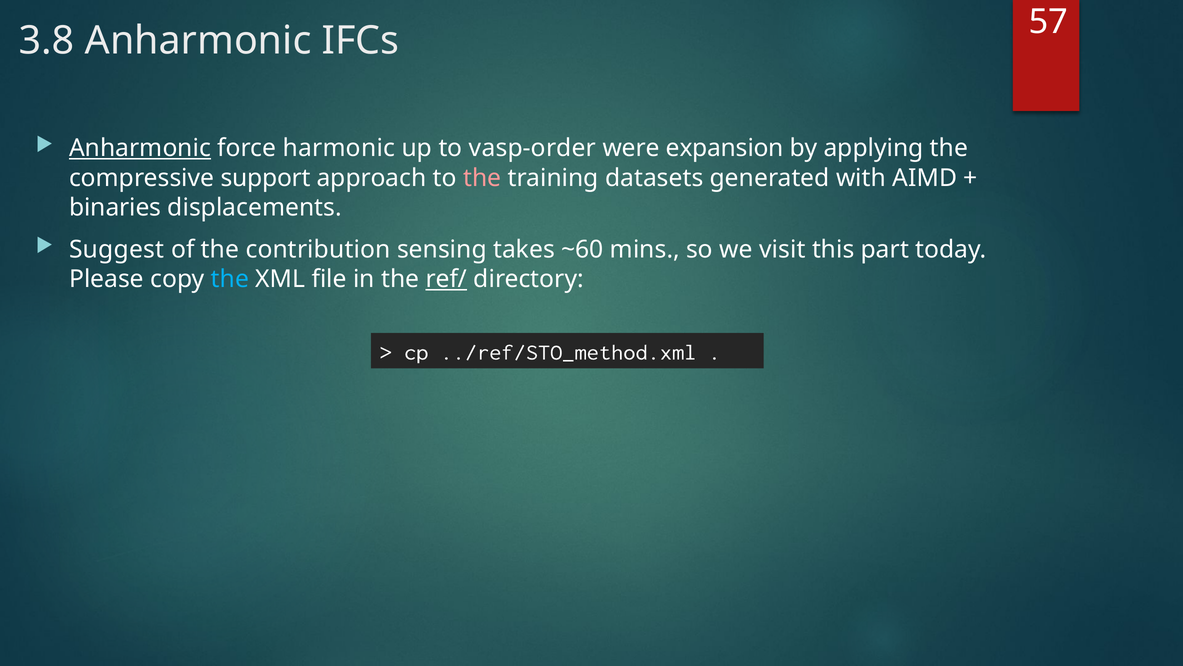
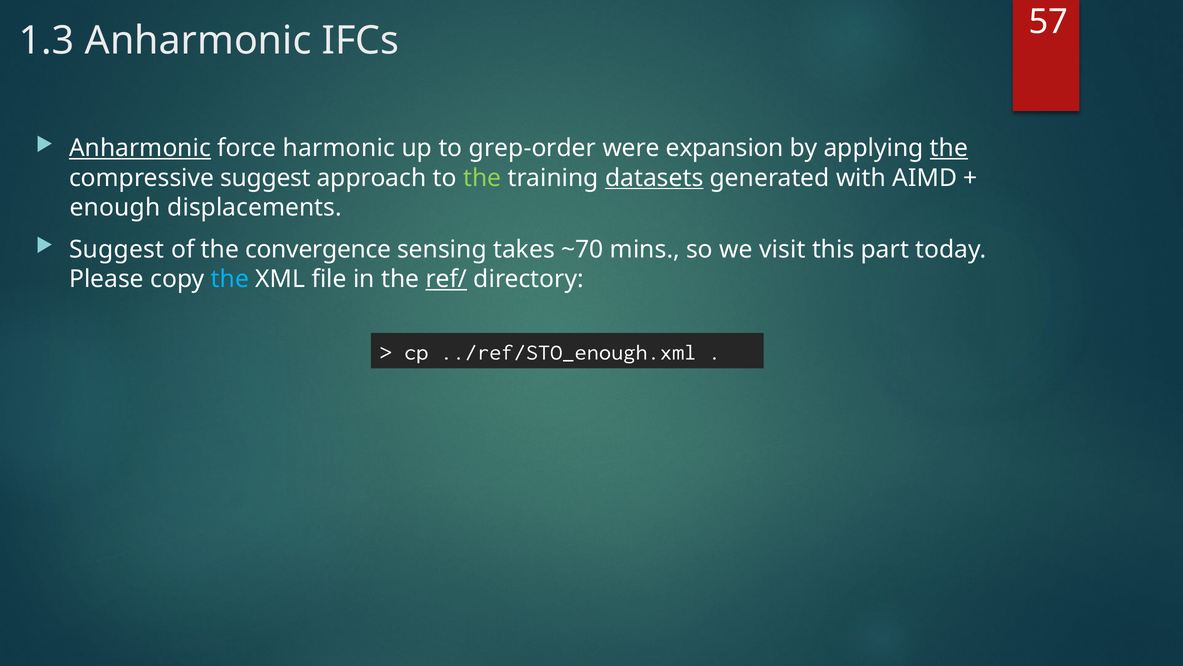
3.8: 3.8 -> 1.3 (47, 41)
vasp-order: vasp-order -> grep-order (532, 148)
the underline: none -> present (949, 148)
compressive support: support -> suggest (266, 178)
the colour: pink -> light green (482, 178)
datasets underline: none -> present (654, 178)
binaries: binaries -> enough (115, 207)
contribution: contribution -> convergence (318, 249)
~60: ~60 -> ~70 (582, 249)
../ref/STO_method.xml: ../ref/STO_method.xml -> ../ref/STO_enough.xml (568, 352)
